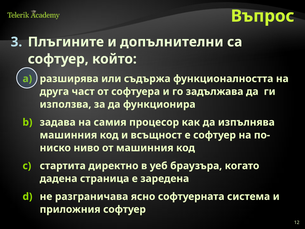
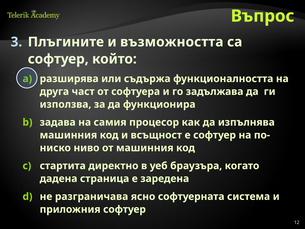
допълнителни: допълнителни -> възможността (172, 42)
